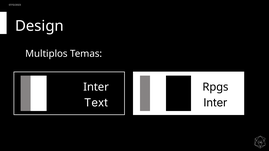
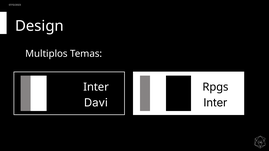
Text: Text -> Davi (96, 103)
